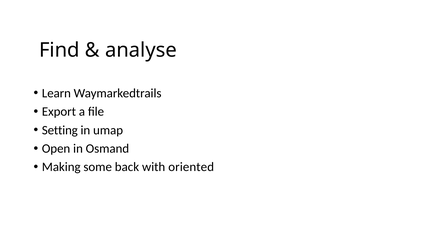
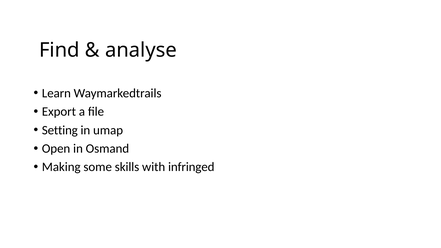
back: back -> skills (127, 167)
oriented: oriented -> infringed (191, 167)
